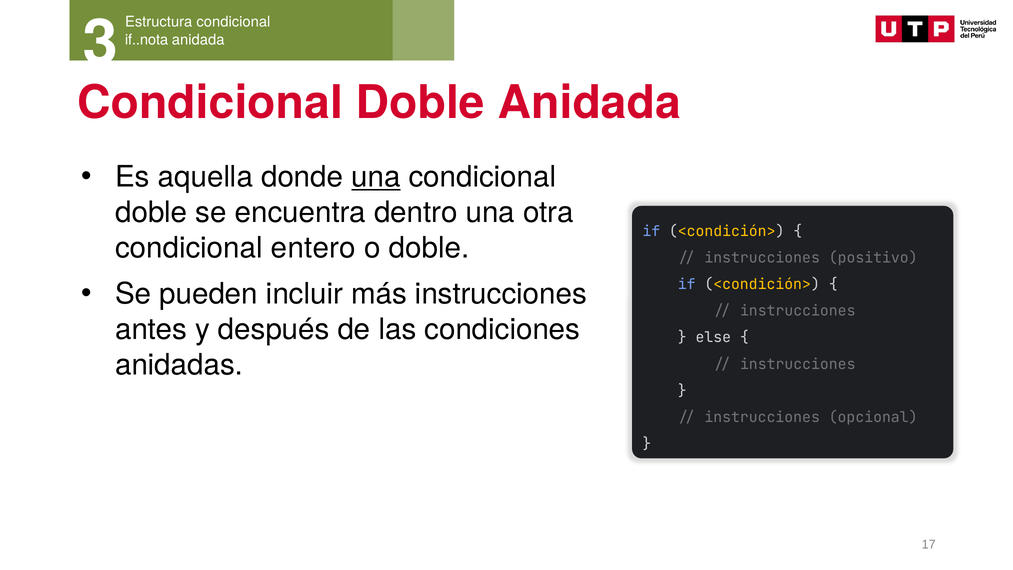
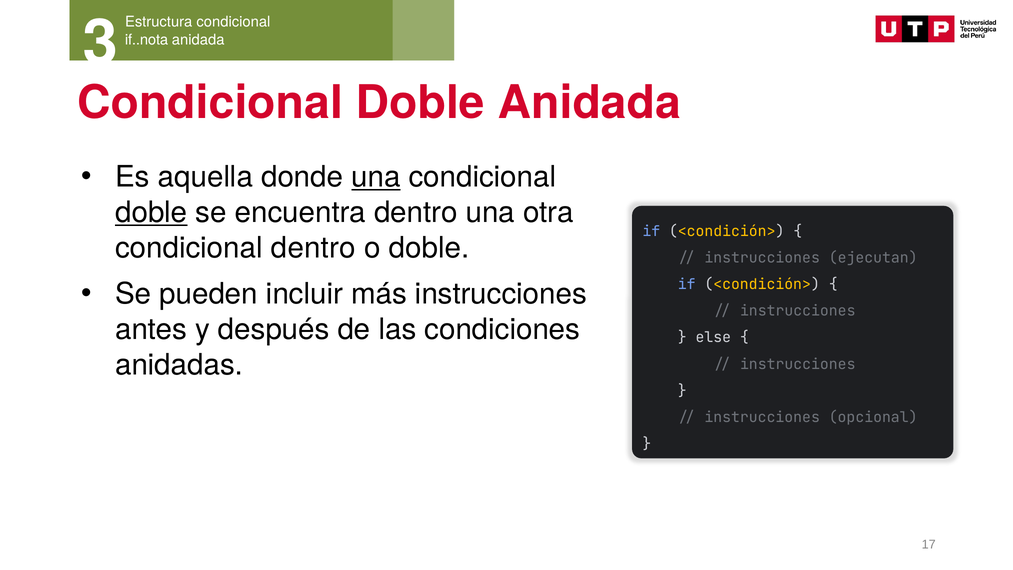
doble underline: none -> present (151, 212)
condicional entero: entero -> dentro (313, 248)
positivo: positivo -> ejecutan (873, 258)
